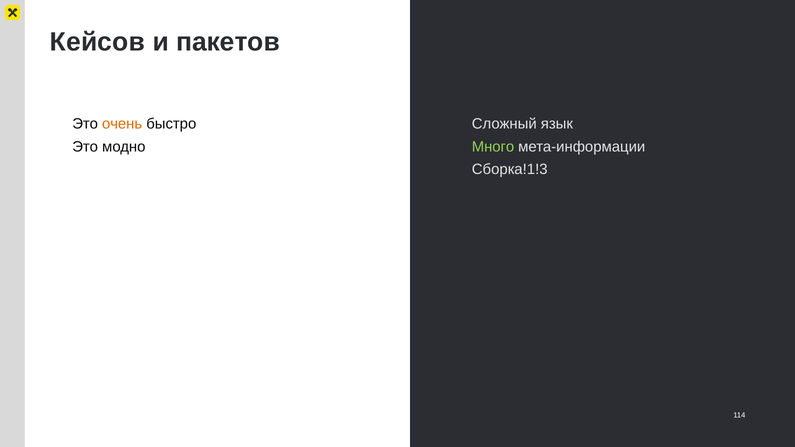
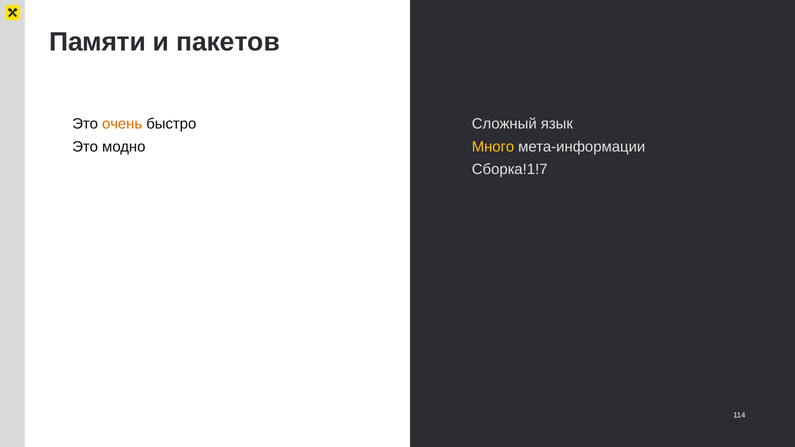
Кейсов: Кейсов -> Памяти (98, 42)
Много colour: light green -> yellow (493, 147)
Сборка!1!3: Сборка!1!3 -> Сборка!1!7 (510, 170)
